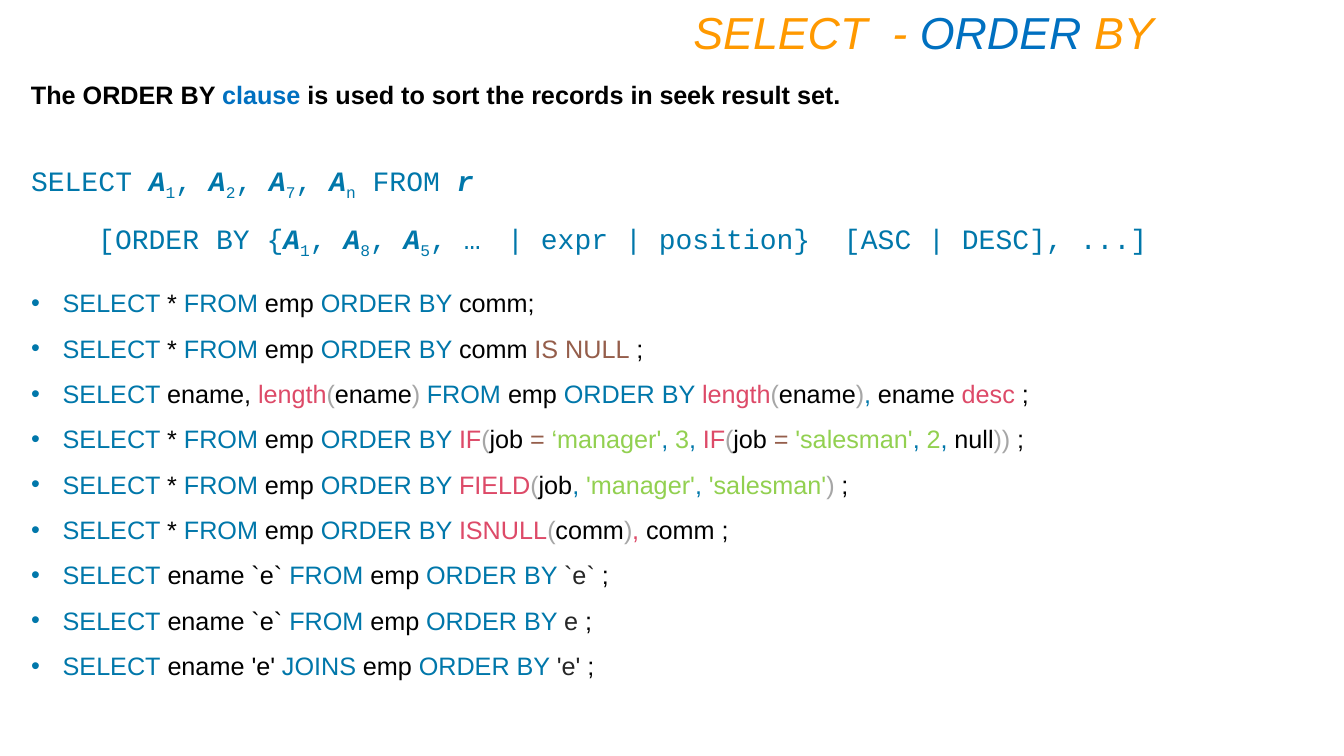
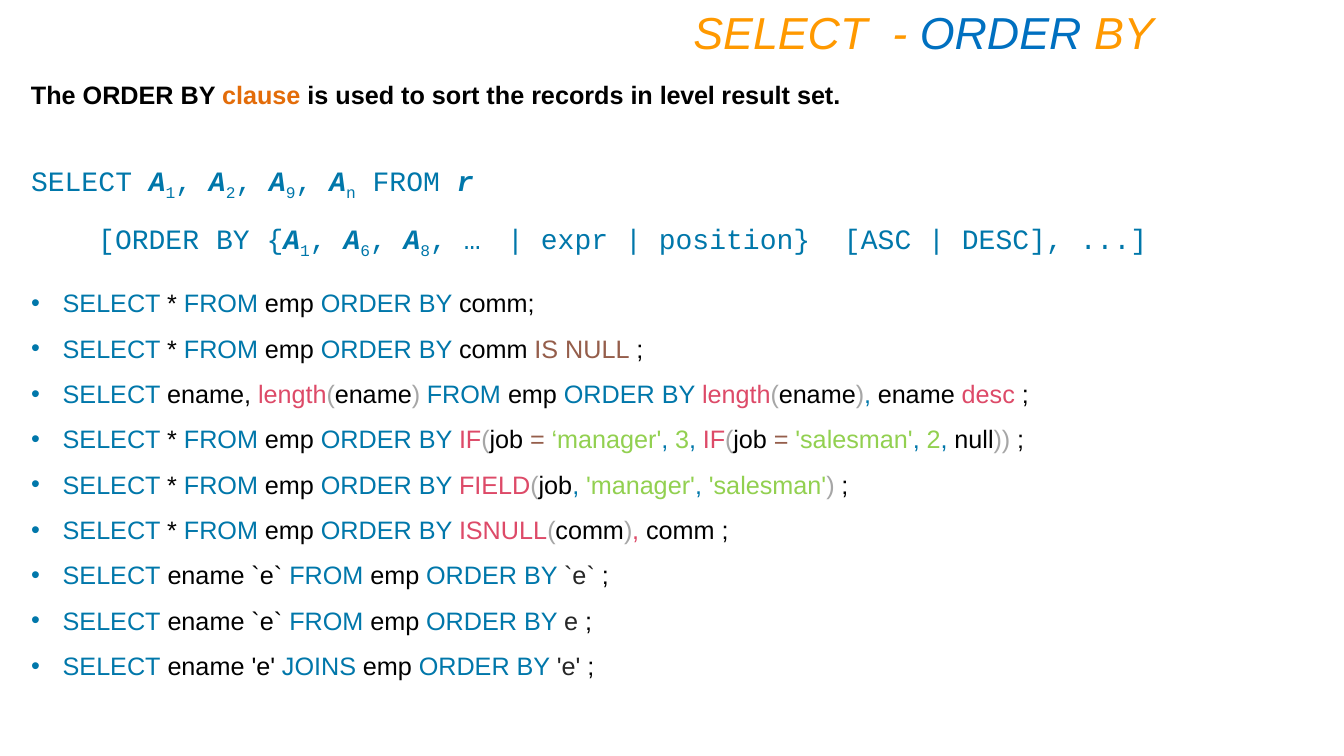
clause colour: blue -> orange (261, 96)
seek: seek -> level (687, 96)
7: 7 -> 9 (291, 194)
8: 8 -> 6 (365, 251)
5: 5 -> 8 (425, 251)
